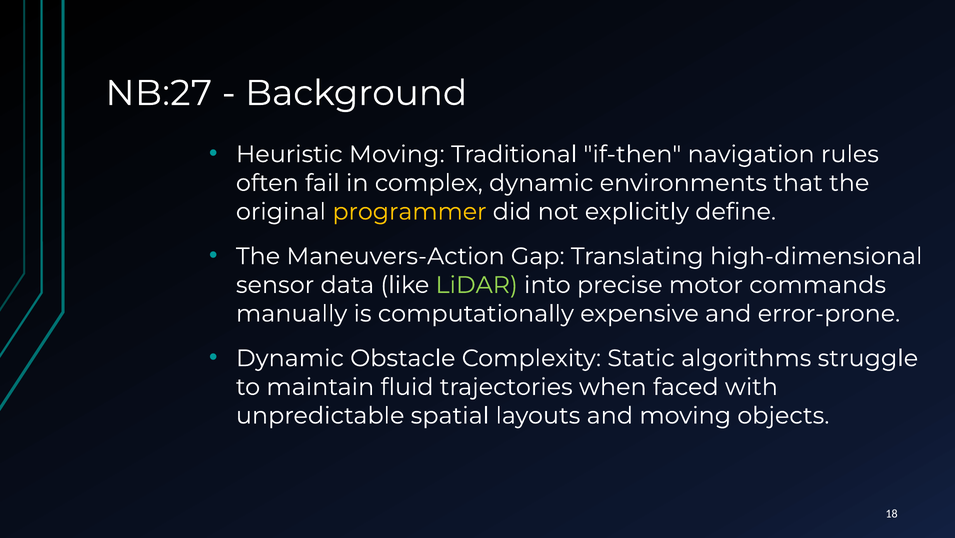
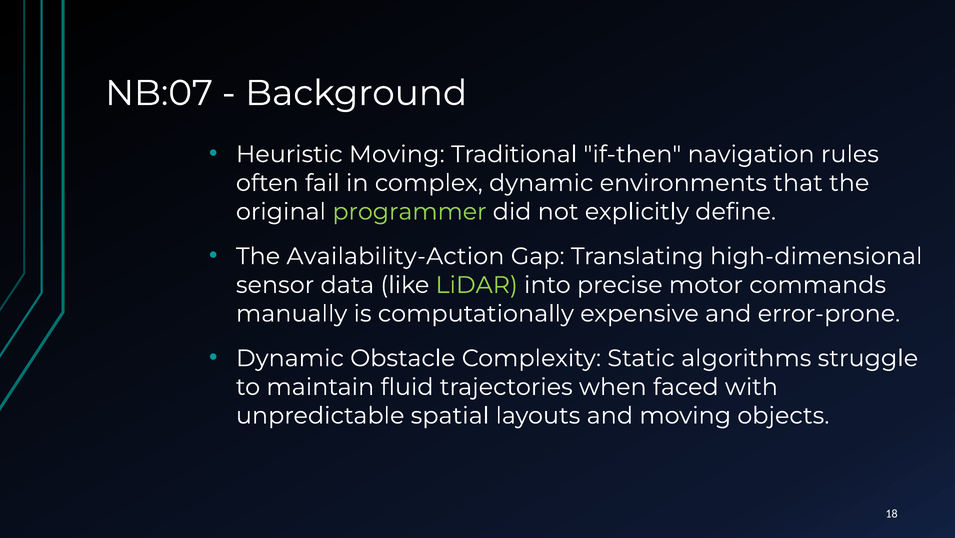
NB:27: NB:27 -> NB:07 (159, 93)
programmer colour: yellow -> light green (409, 211)
Maneuvers-Action: Maneuvers-Action -> Availability-Action (395, 256)
